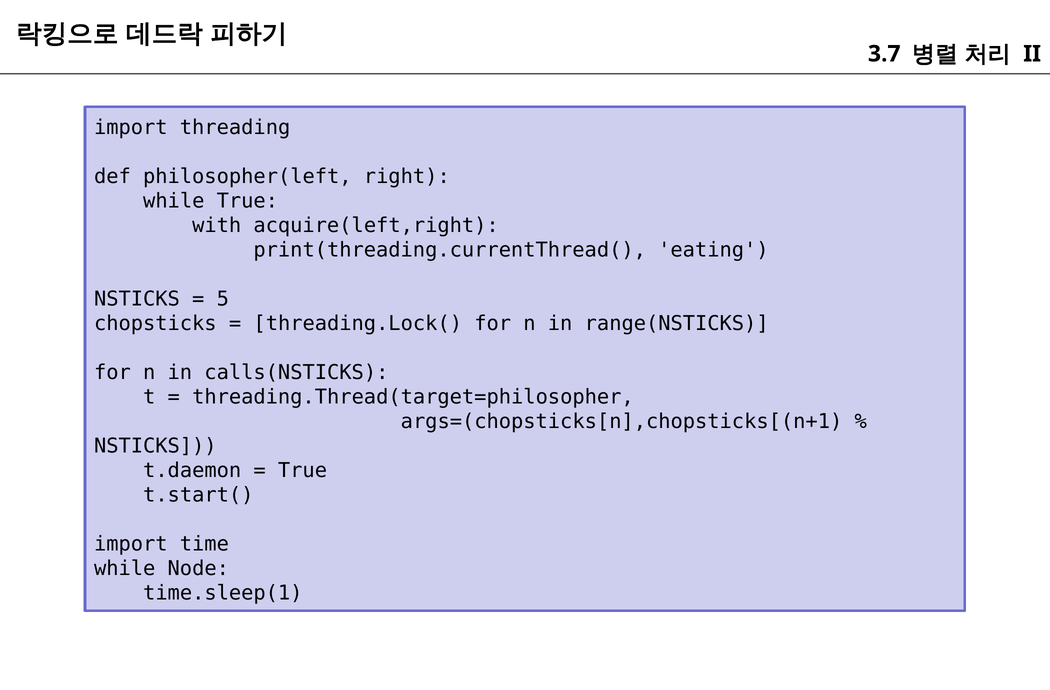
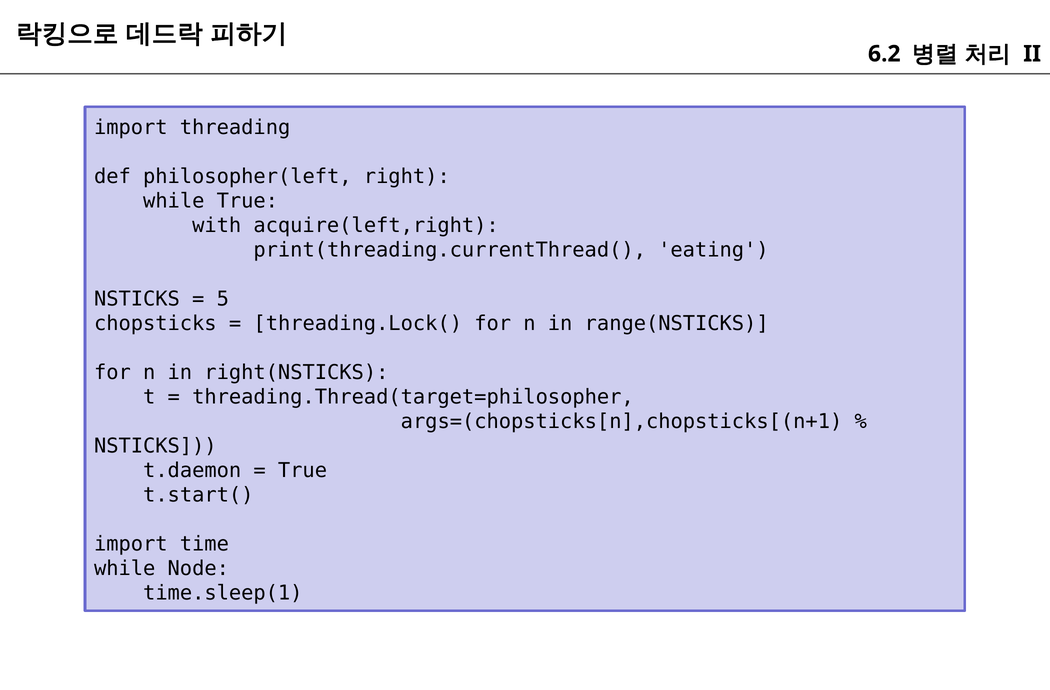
3.7: 3.7 -> 6.2 (884, 54)
calls(NSTICKS: calls(NSTICKS -> right(NSTICKS (296, 372)
